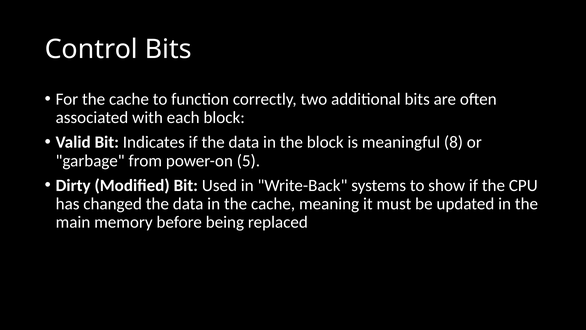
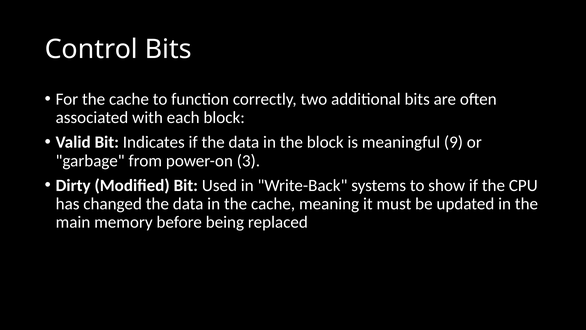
8: 8 -> 9 (453, 142)
5: 5 -> 3 (248, 161)
